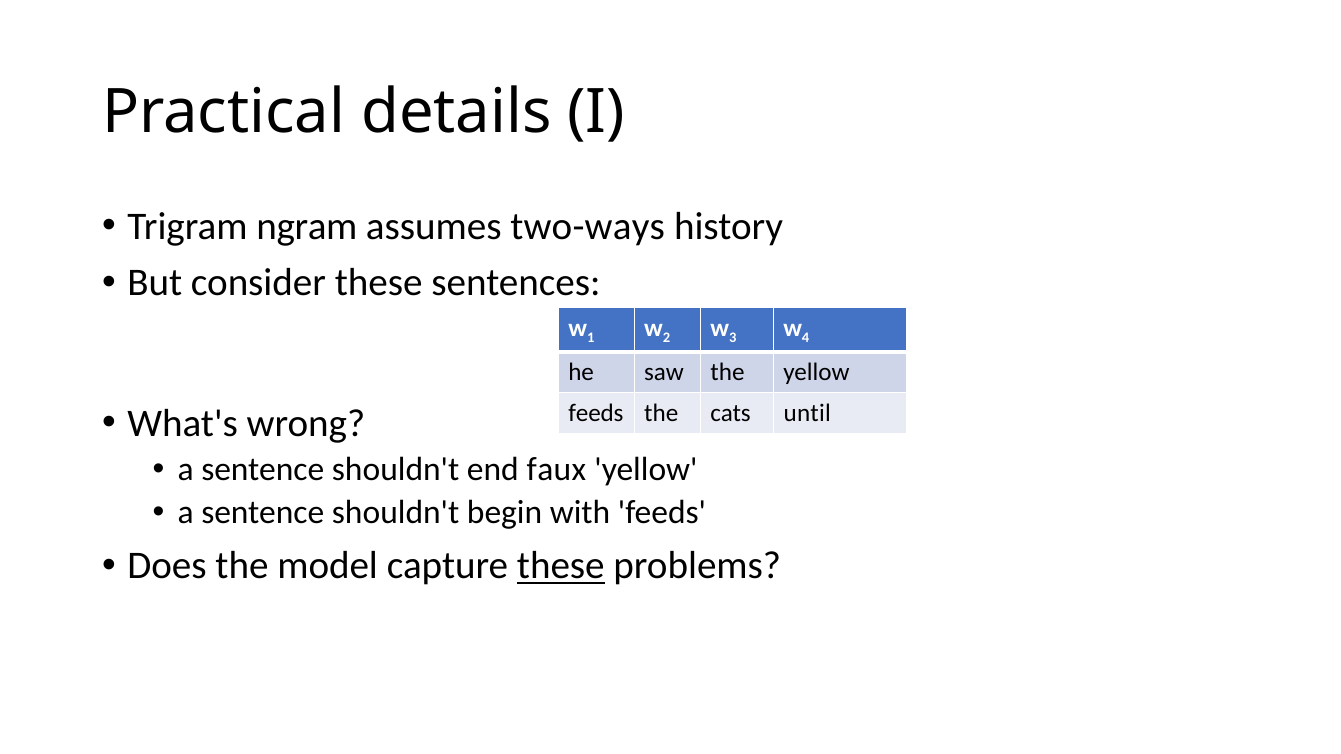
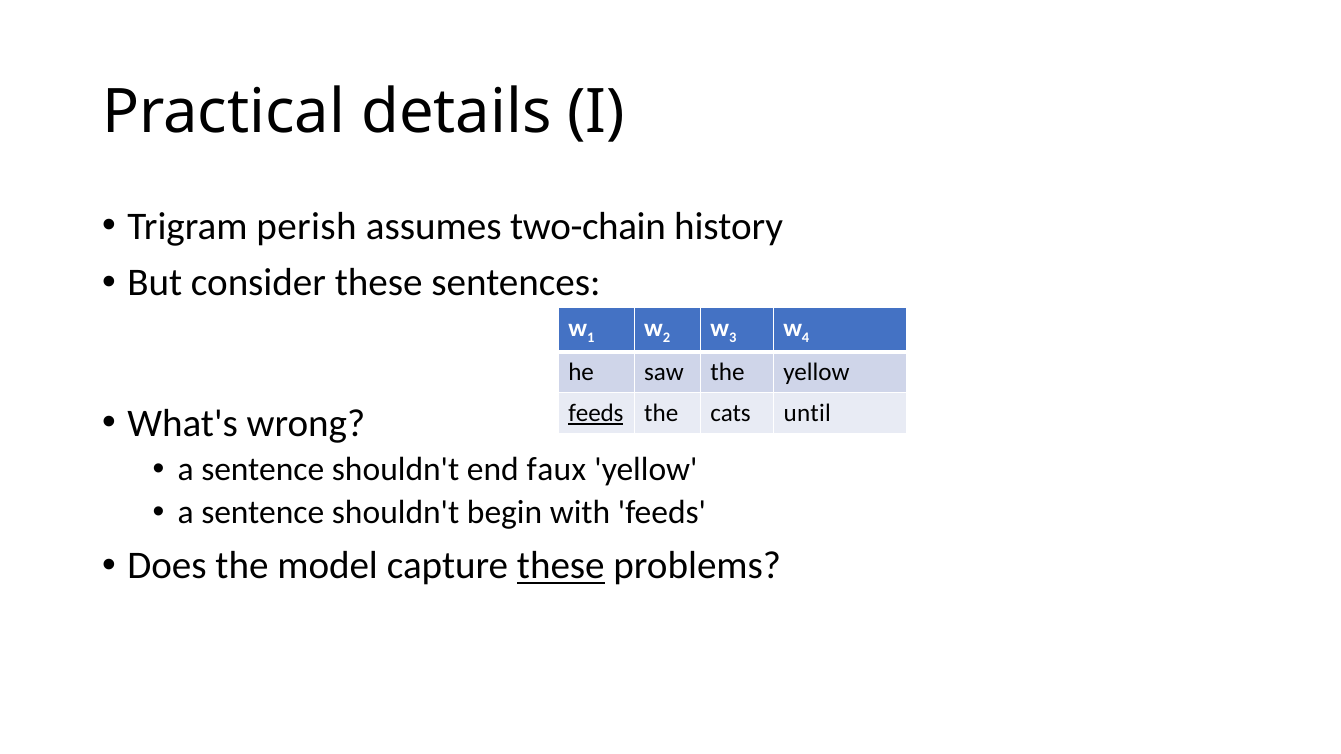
ngram: ngram -> perish (307, 227)
two-ways: two-ways -> two-chain (588, 227)
feeds underline: none -> present (596, 413)
